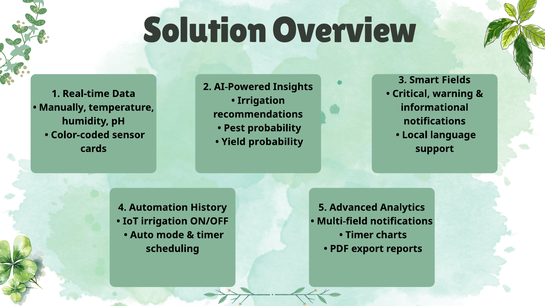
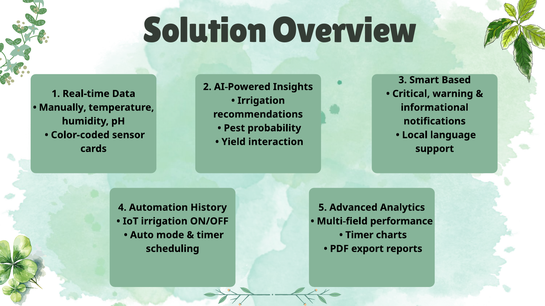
Fields: Fields -> Based (456, 80)
Yield probability: probability -> interaction (276, 142)
Multi-field notifications: notifications -> performance (402, 222)
